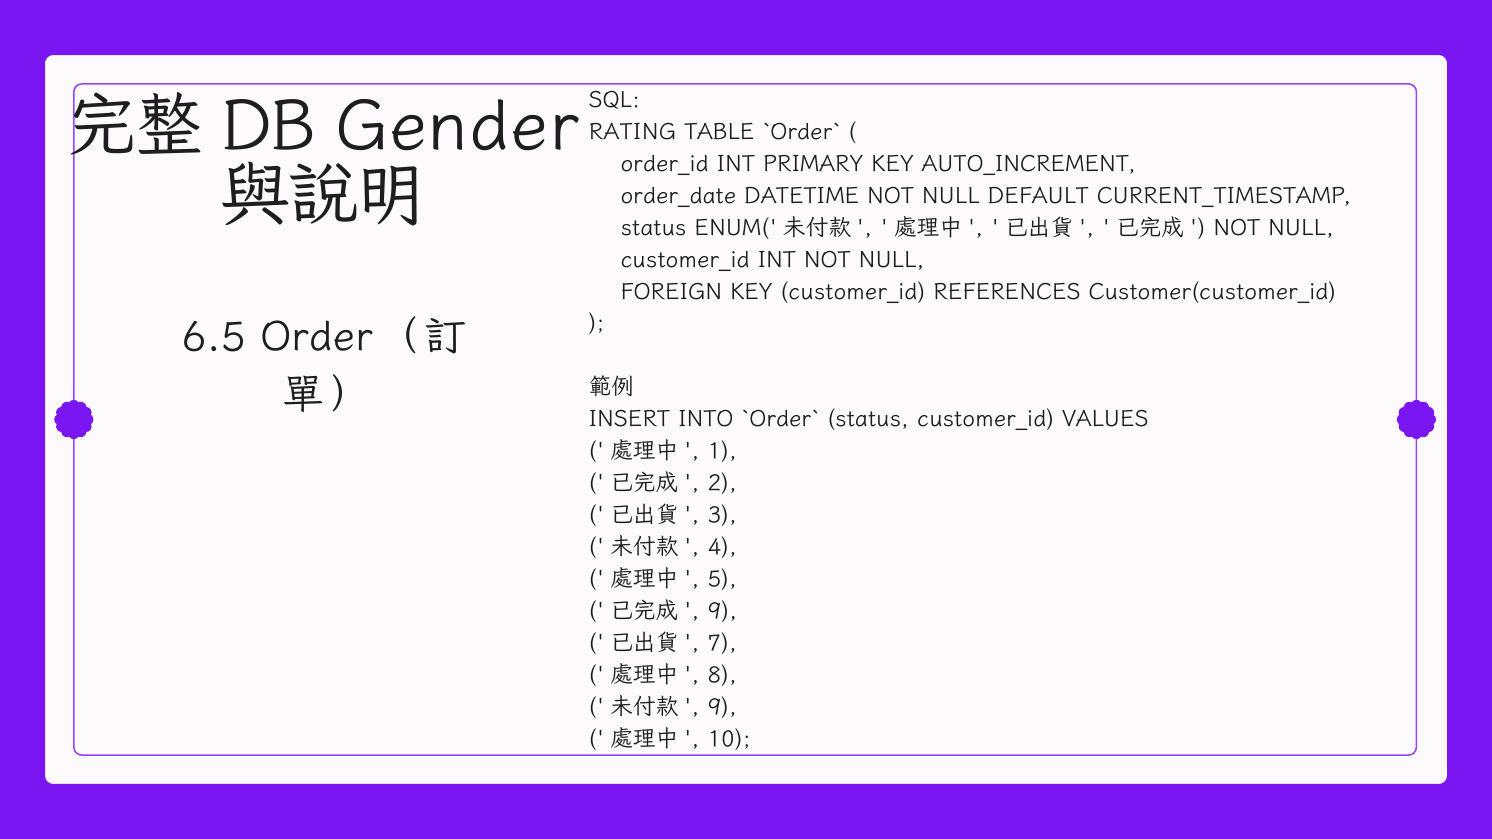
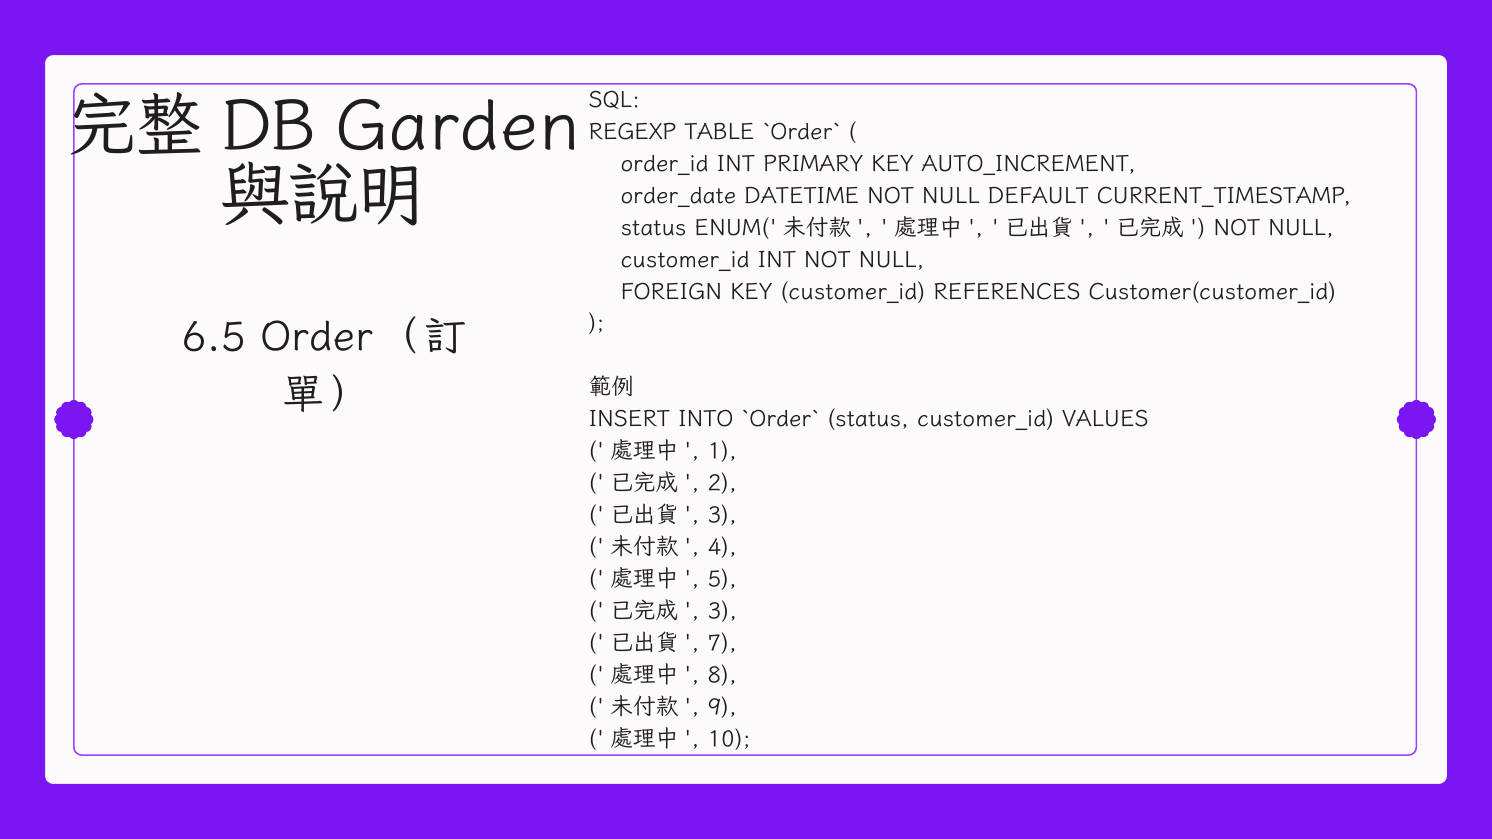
Gender: Gender -> Garden (458, 126)
RATING: RATING -> REGEXP (633, 132)
9: 9 -> 3 (722, 611)
